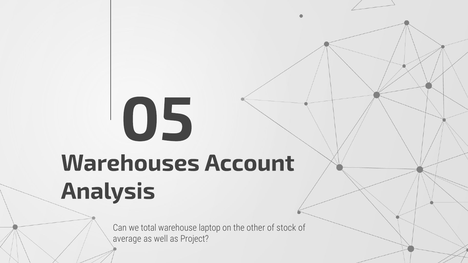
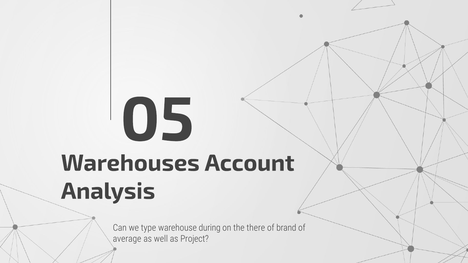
total: total -> type (149, 228)
laptop: laptop -> during (210, 228)
other: other -> there (256, 228)
stock: stock -> brand (286, 228)
